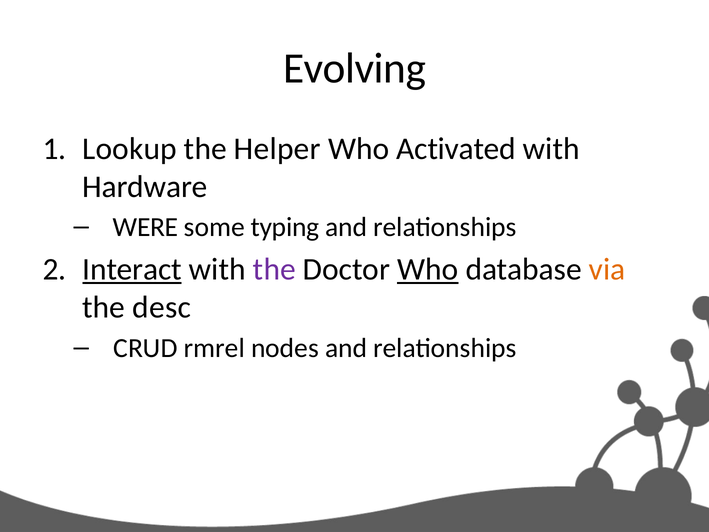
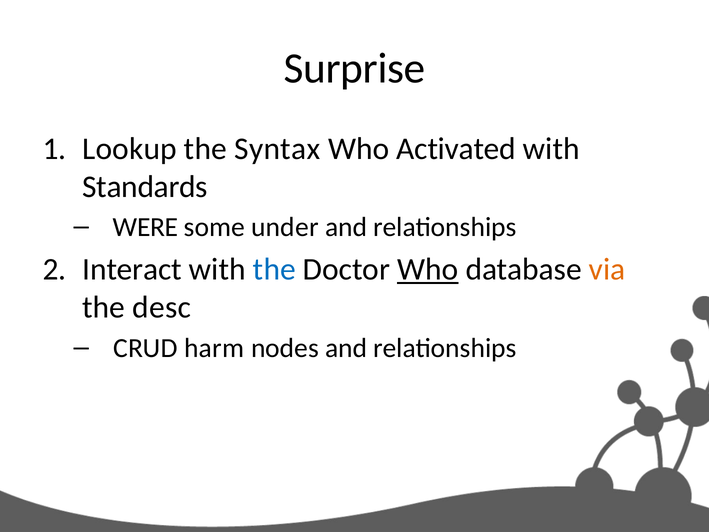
Evolving: Evolving -> Surprise (355, 69)
Helper: Helper -> Syntax (277, 149)
Hardware: Hardware -> Standards (145, 187)
typing: typing -> under (285, 227)
Interact underline: present -> none (132, 269)
the colour: purple -> blue (274, 269)
rmrel: rmrel -> harm (214, 348)
